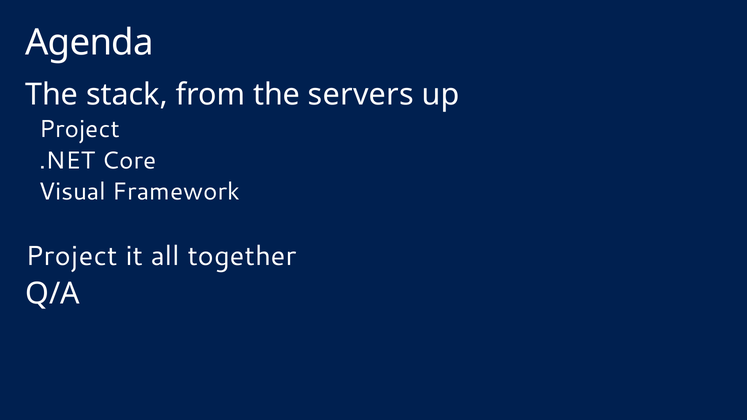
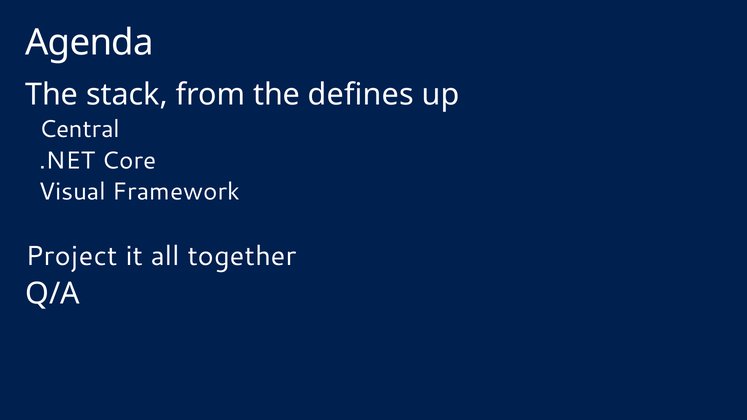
servers: servers -> defines (361, 95)
Project: Project -> Central (80, 129)
